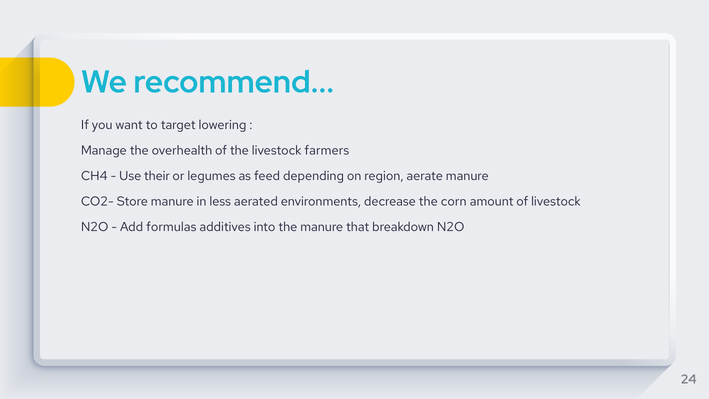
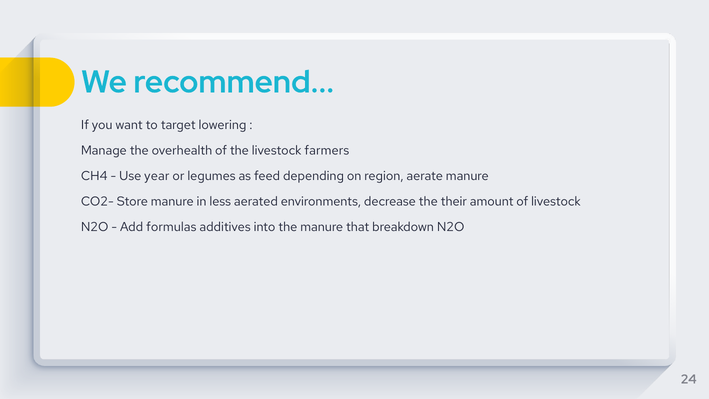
their: their -> year (157, 176)
corn: corn -> their (454, 201)
